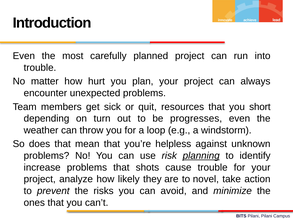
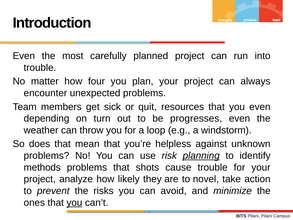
hurt: hurt -> four (97, 81)
you short: short -> even (260, 107)
increase: increase -> methods (42, 167)
you underline: none -> present (74, 202)
